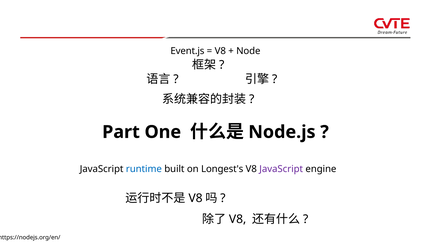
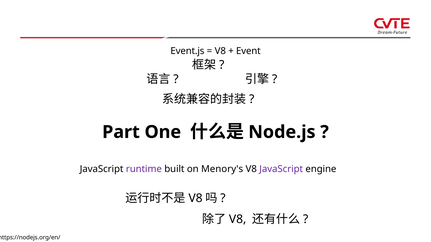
Node: Node -> Event (248, 51)
runtime colour: blue -> purple (144, 169)
Longest's: Longest's -> Menory's (222, 169)
